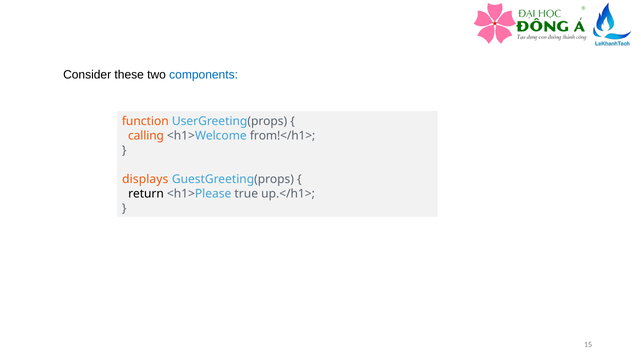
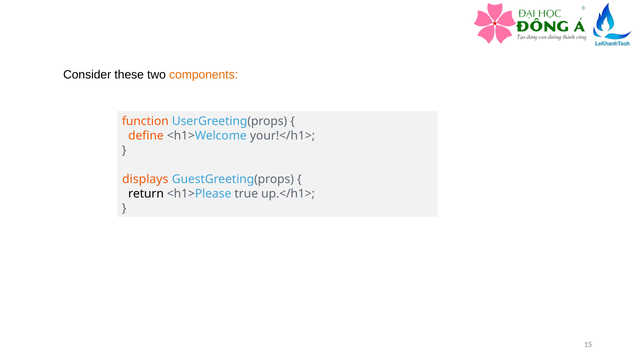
components colour: blue -> orange (204, 75)
calling: calling -> define (146, 136)
from!</h1>: from!</h1> -> your!</h1> (283, 136)
